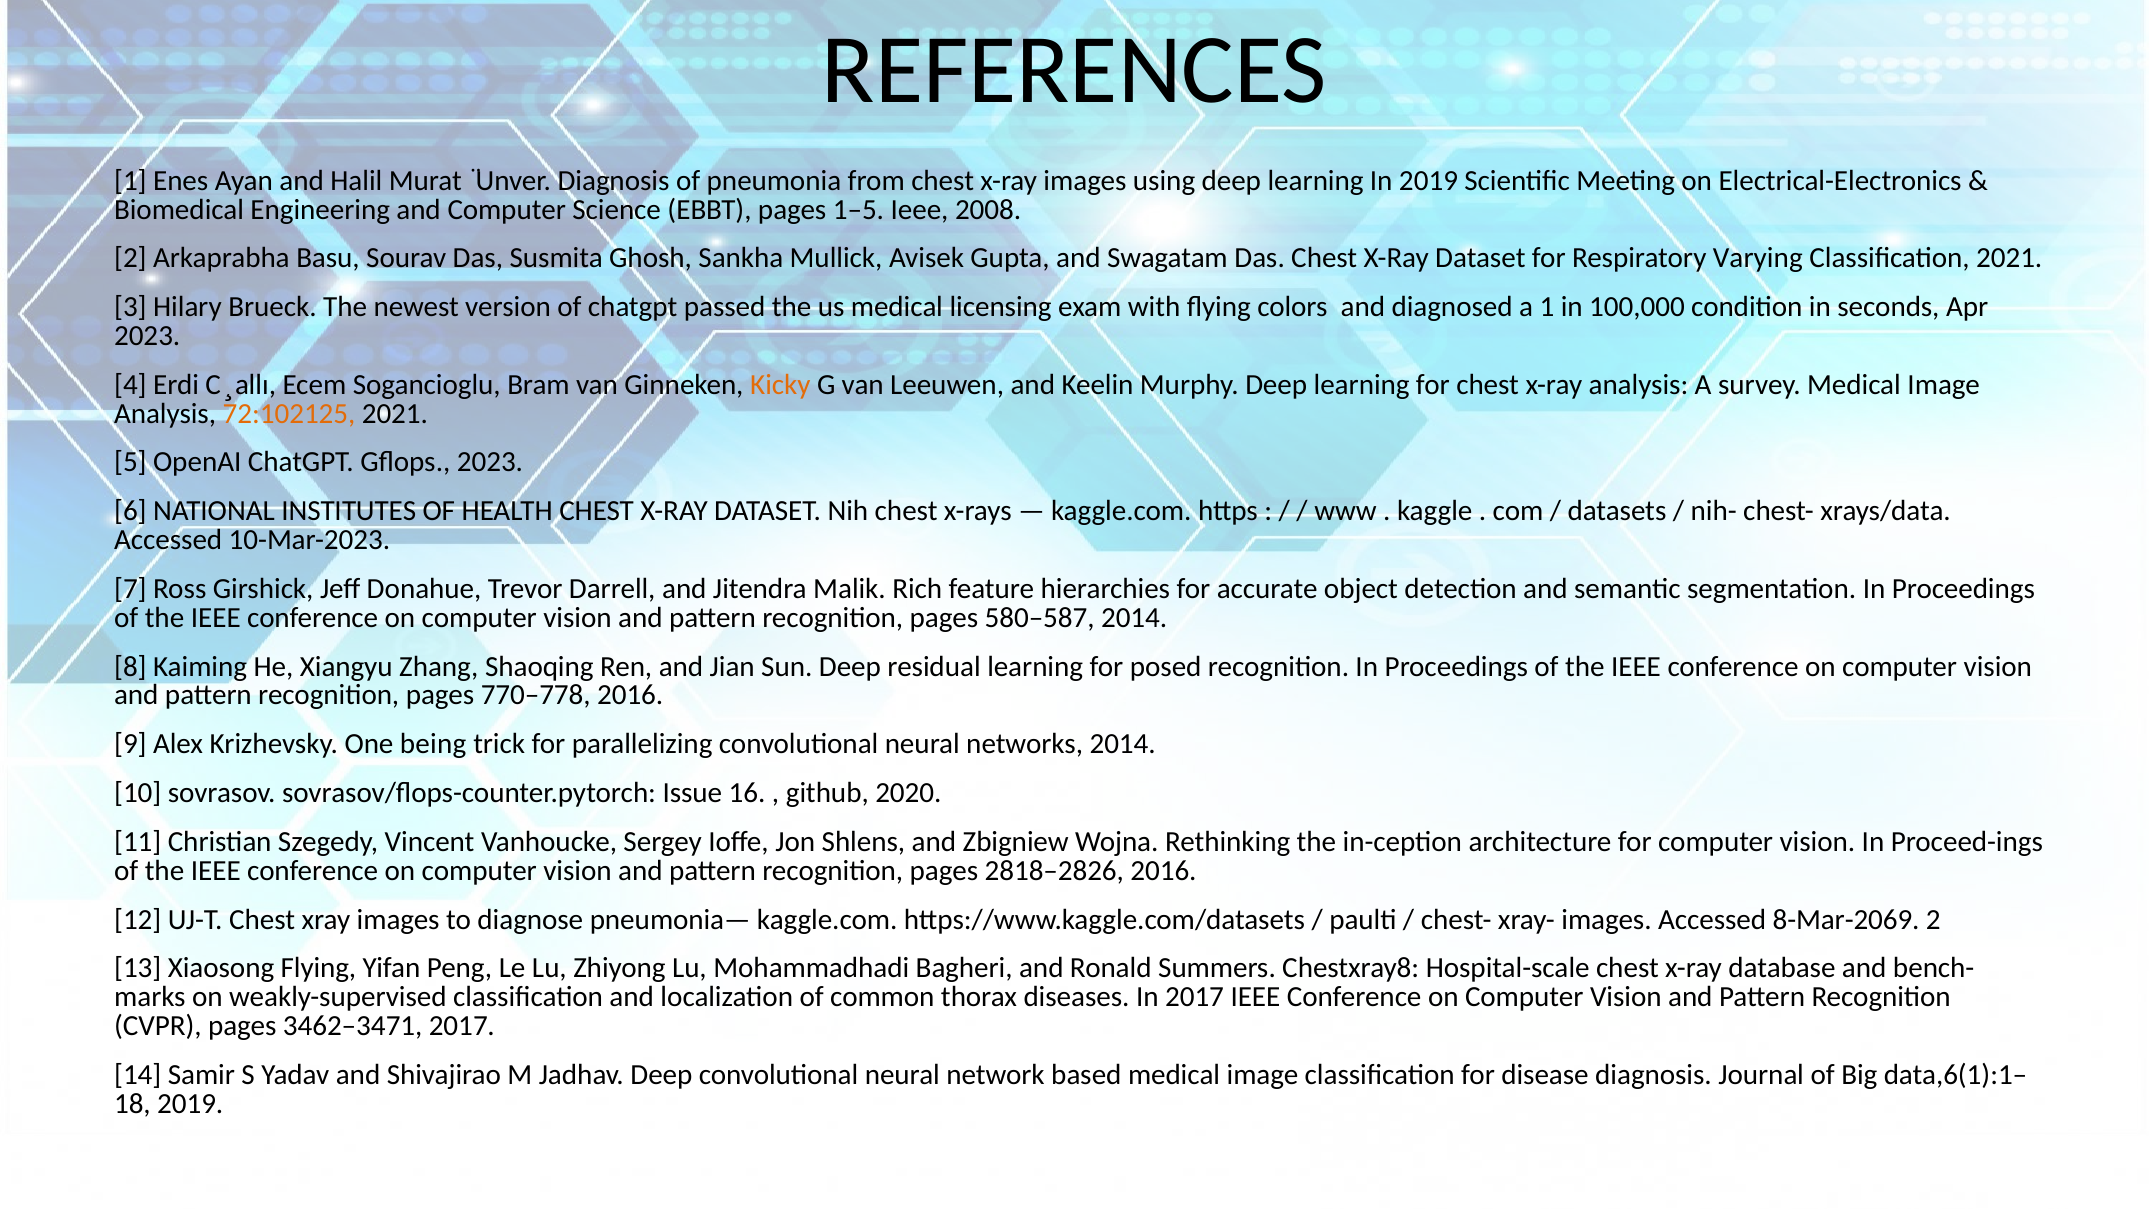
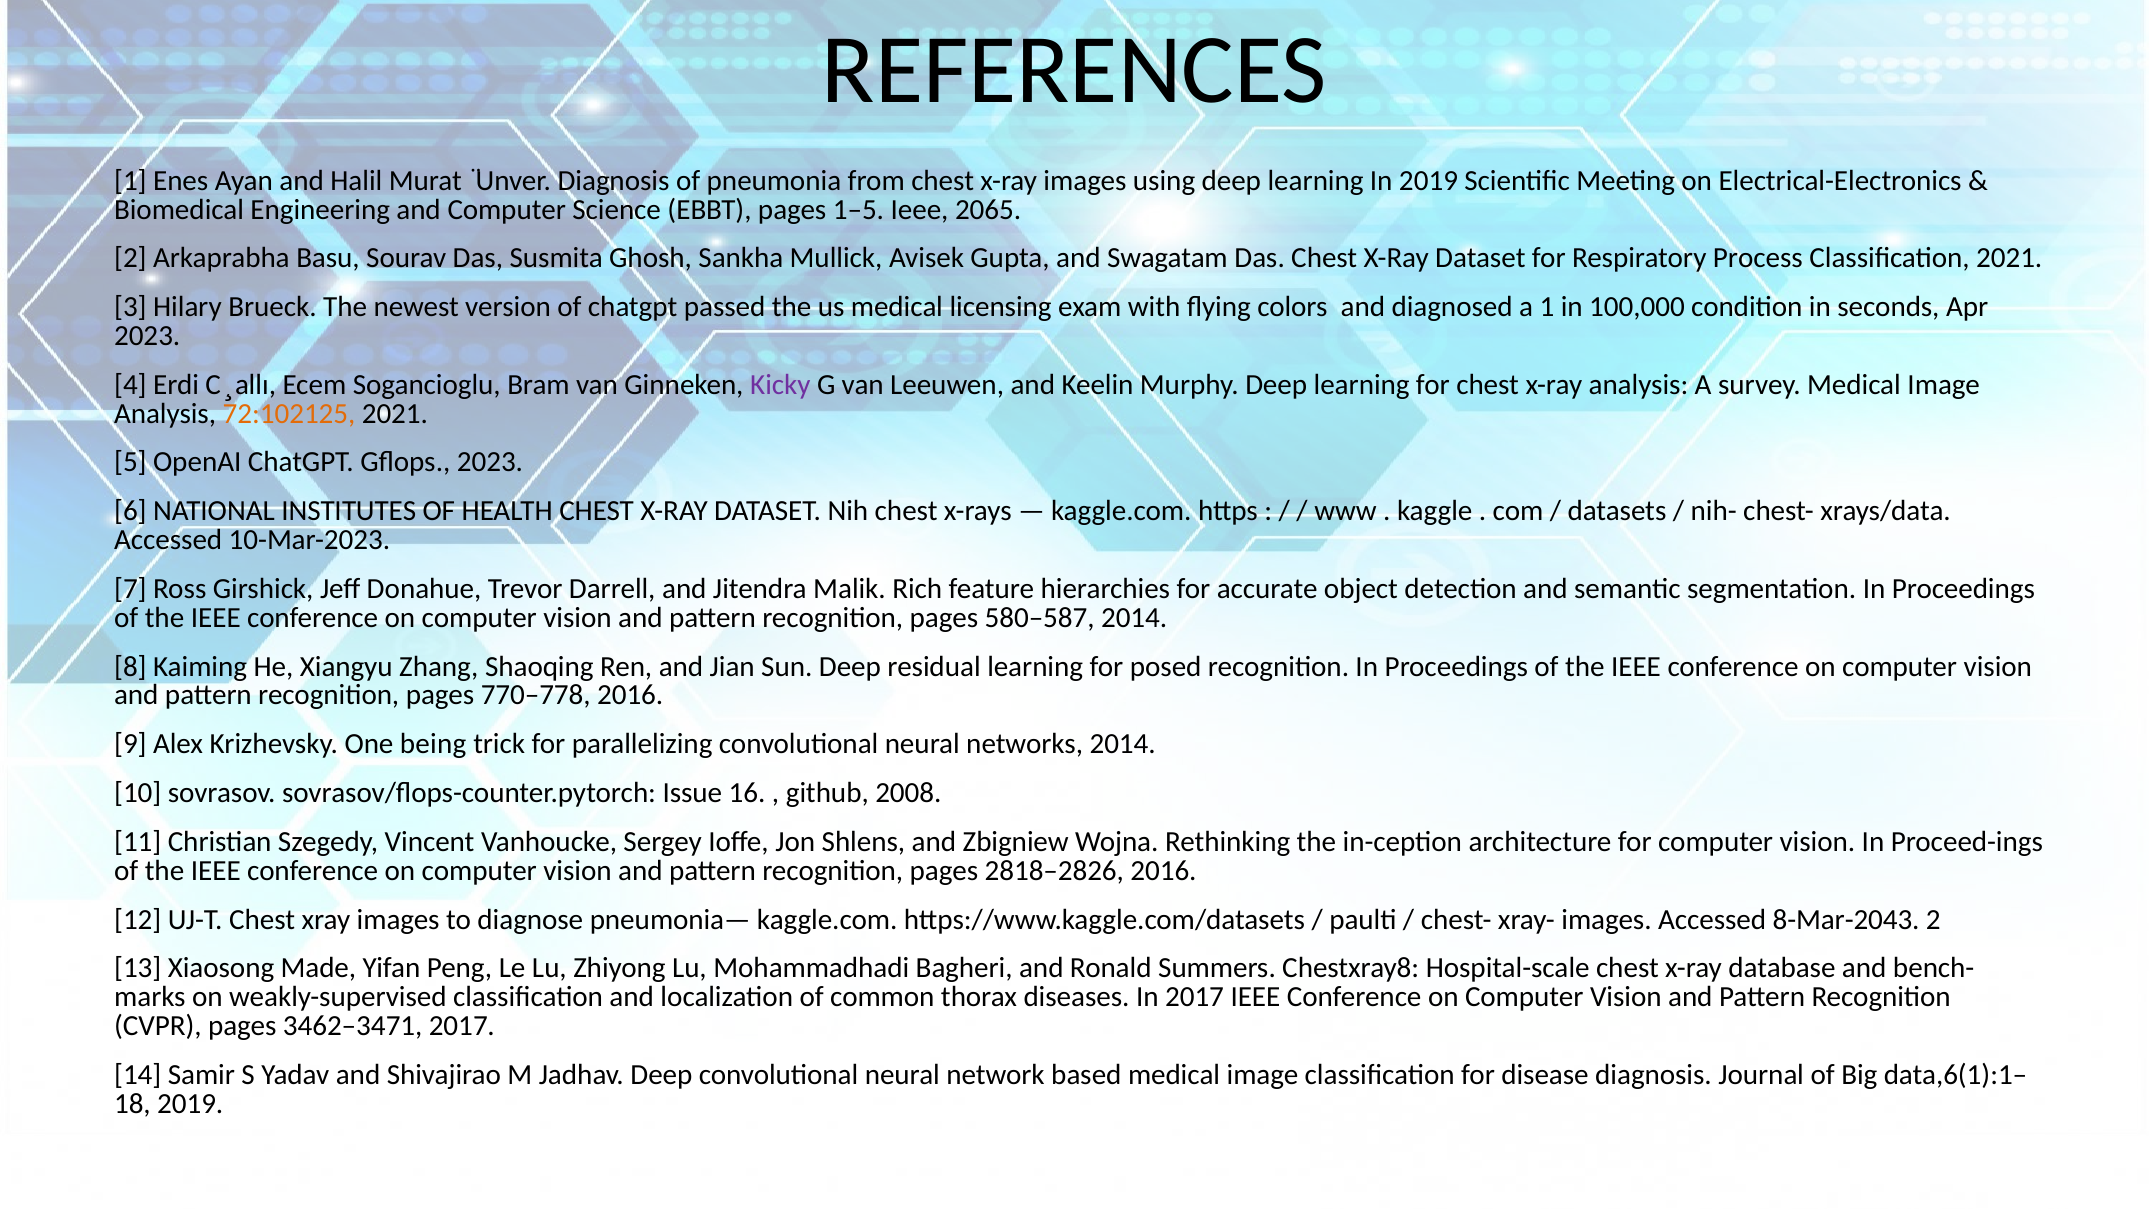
2008: 2008 -> 2065 (988, 209)
Varying: Varying -> Process (1758, 258)
Kicky colour: orange -> purple (780, 385)
2020: 2020 -> 2008 (908, 793)
8-Mar-2069: 8-Mar-2069 -> 8-Mar-2043 (1846, 919)
Xiaosong Flying: Flying -> Made (318, 968)
